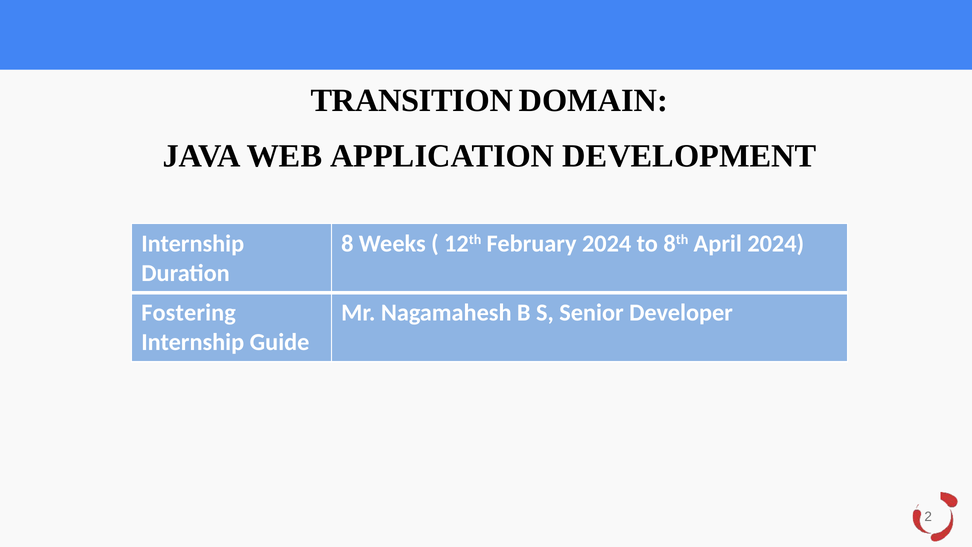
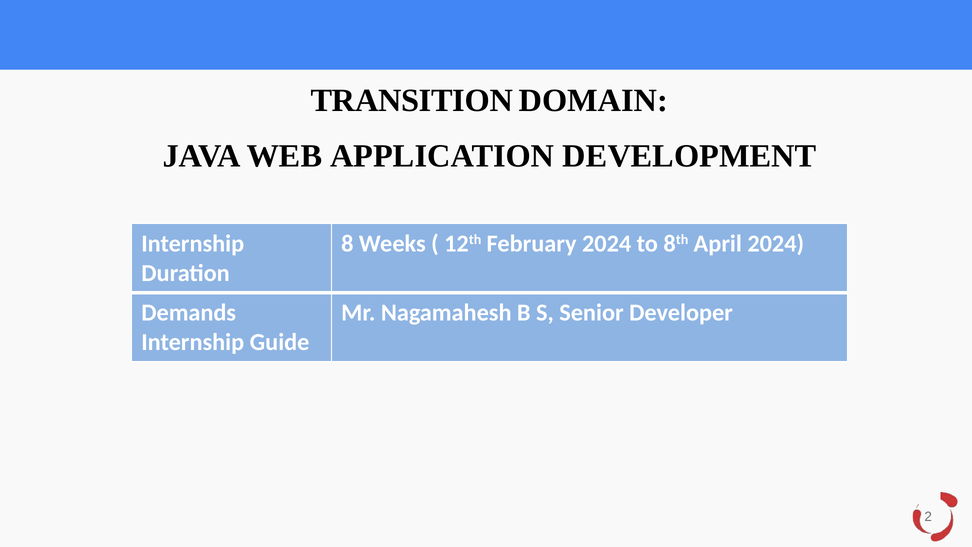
Fostering: Fostering -> Demands (189, 313)
